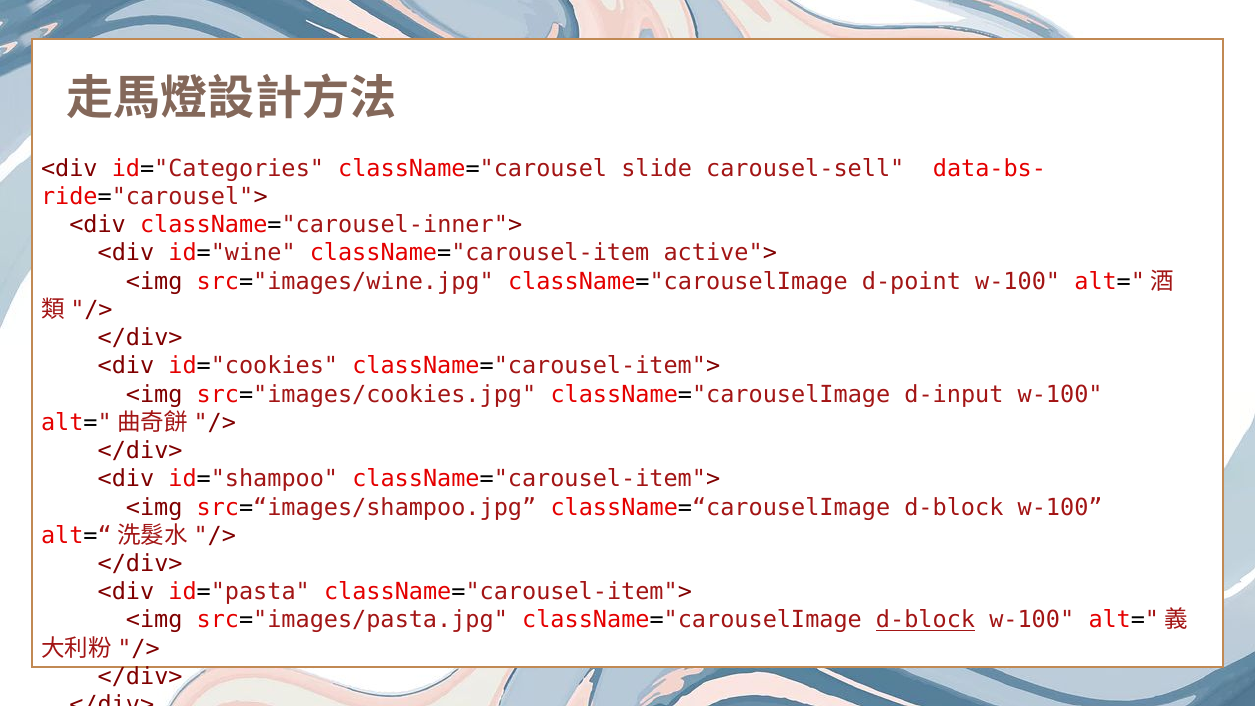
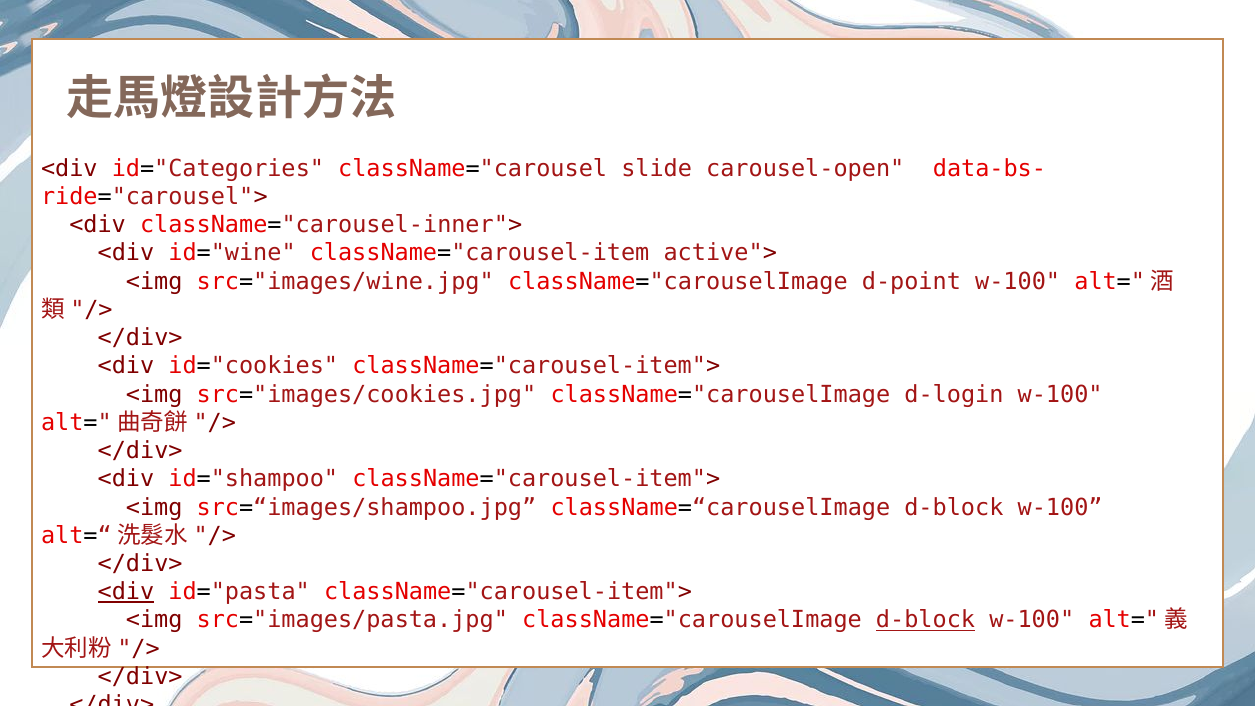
carousel-sell: carousel-sell -> carousel-open (805, 168)
d-input: d-input -> d-login (954, 394)
<div underline: none -> present (126, 592)
